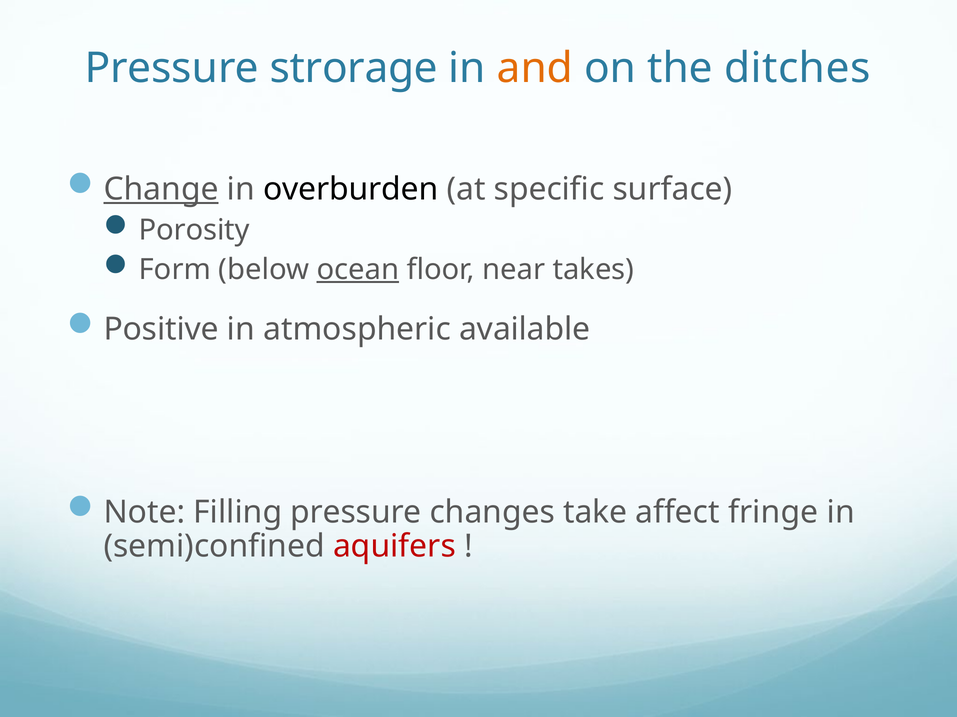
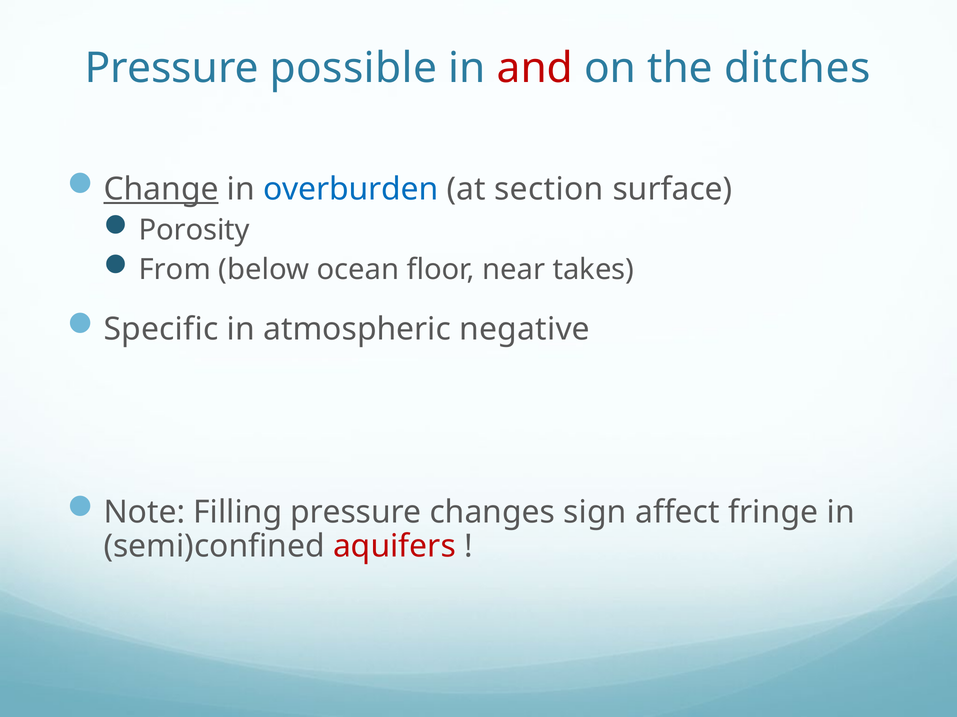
strorage: strorage -> possible (353, 68)
and colour: orange -> red (535, 68)
overburden colour: black -> blue (351, 189)
specific: specific -> section (549, 189)
Form: Form -> From (175, 270)
ocean underline: present -> none (358, 270)
Positive: Positive -> Specific (161, 329)
available: available -> negative (525, 329)
take: take -> sign (595, 513)
